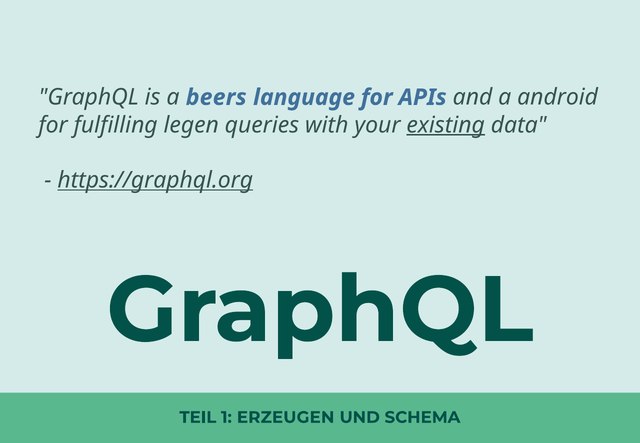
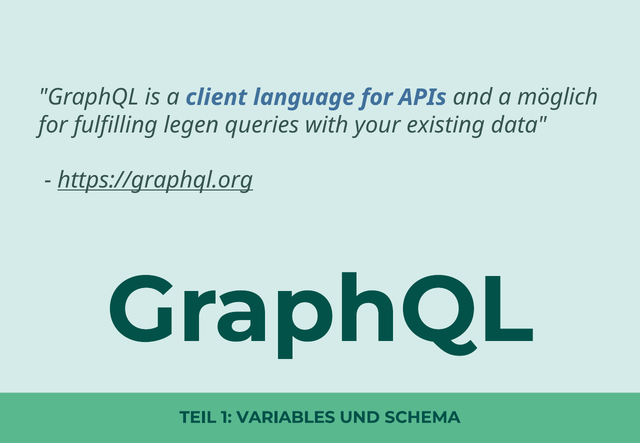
beers: beers -> client (216, 97)
android: android -> möglich (558, 97)
existing underline: present -> none (446, 125)
ERZEUGEN: ERZEUGEN -> VARIABLES (286, 417)
